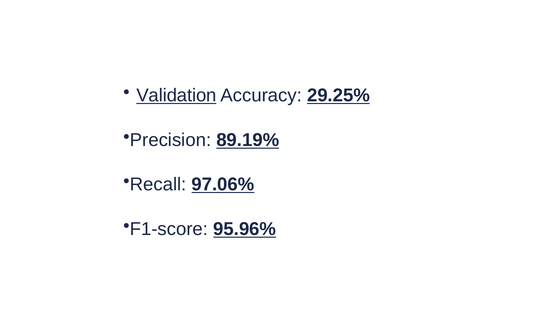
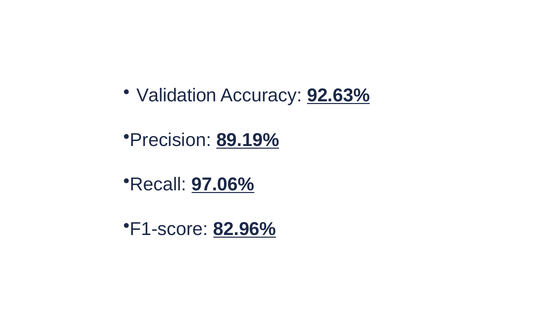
Validation underline: present -> none (176, 95)
29.25%: 29.25% -> 92.63% (338, 95)
95.96%: 95.96% -> 82.96% (245, 229)
